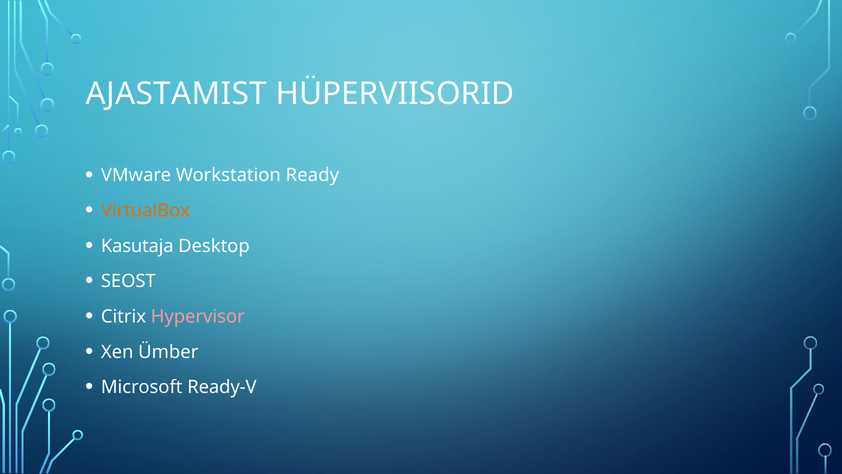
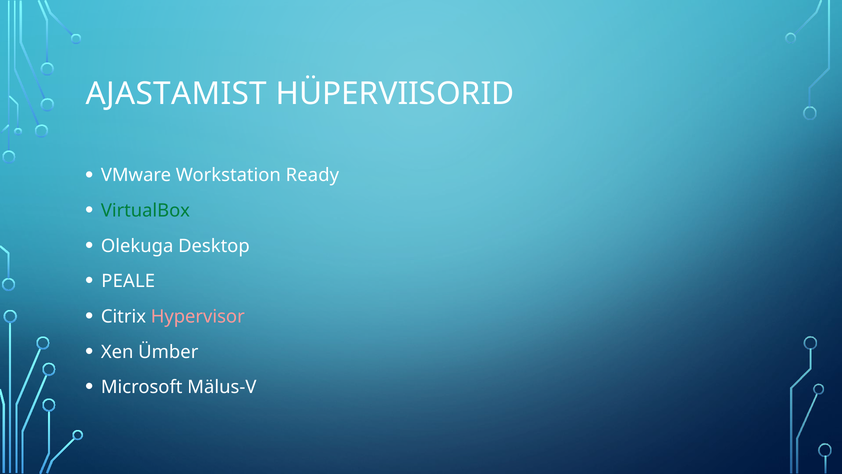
VirtualBox colour: orange -> green (145, 211)
Kasutaja: Kasutaja -> Olekuga (137, 246)
SEOST: SEOST -> PEALE (128, 281)
Ready-V: Ready-V -> Mälus-V (222, 387)
